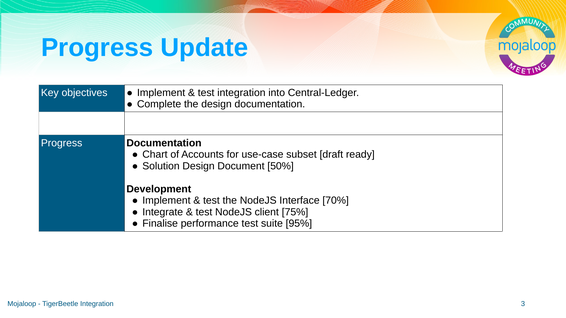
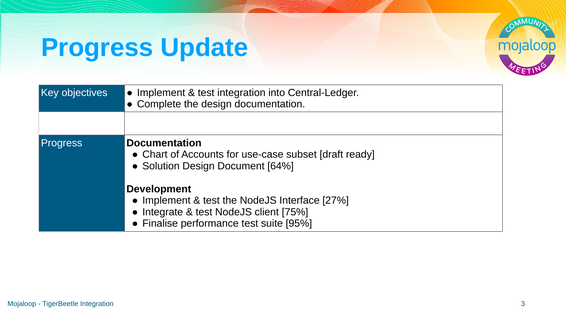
50%: 50% -> 64% (281, 166)
70%: 70% -> 27% (336, 201)
